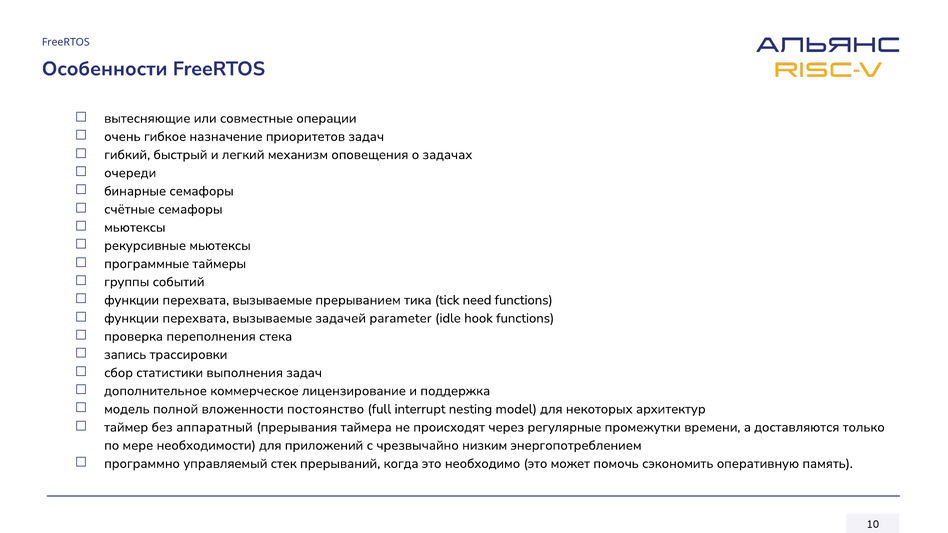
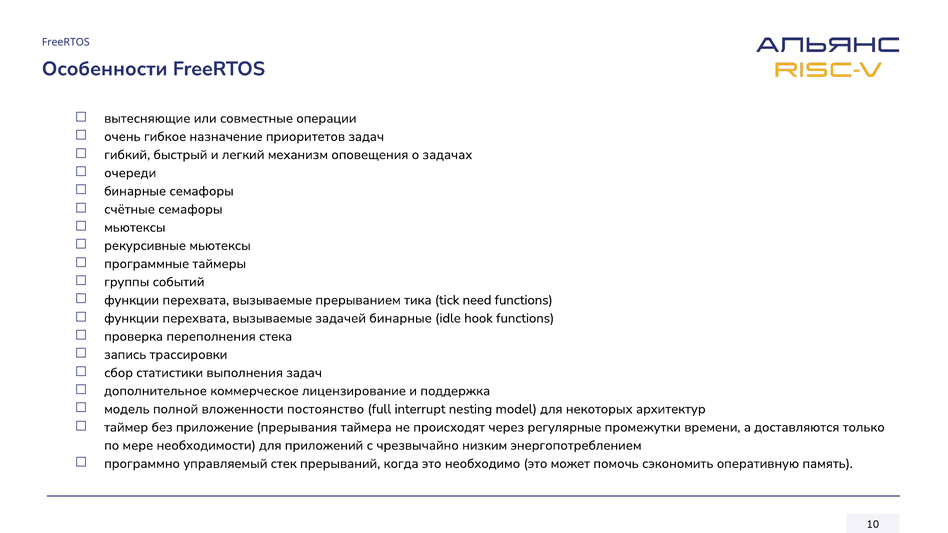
задачей parameter: parameter -> бинарные (401, 318)
аппаратный: аппаратный -> приложение (215, 427)
